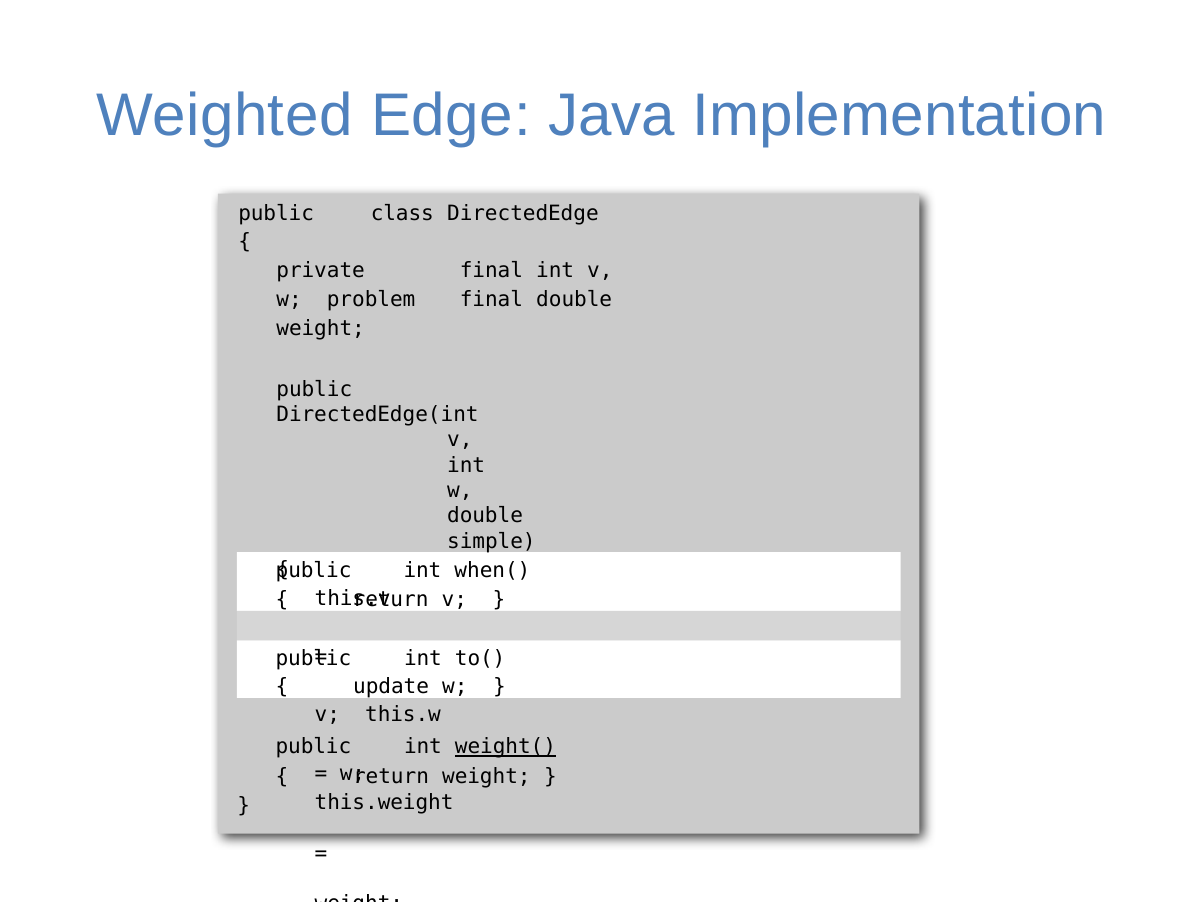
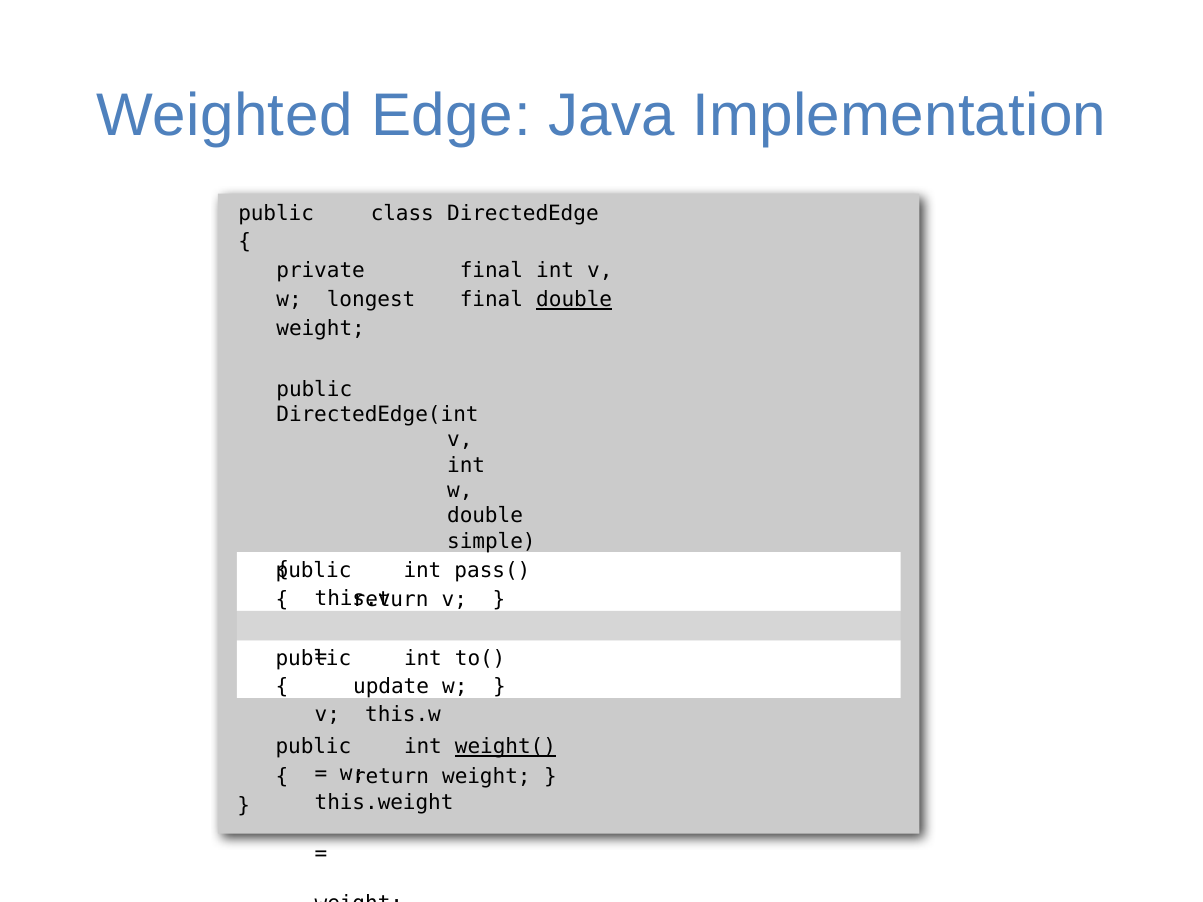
problem: problem -> longest (371, 300)
double underline: none -> present (574, 300)
when(: when( -> pass( (492, 571)
